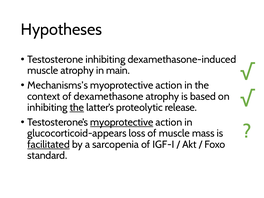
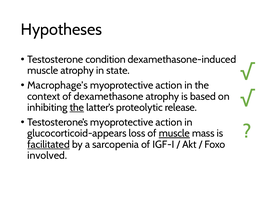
Testosterone inhibiting: inhibiting -> condition (105, 60)
main: main -> state (118, 71)
Mechanisms’s: Mechanisms’s -> Macrophage’s (58, 85)
myoprotective underline: present -> none (122, 122)
muscle underline: none -> present (174, 133)
standard: standard -> involved (47, 156)
